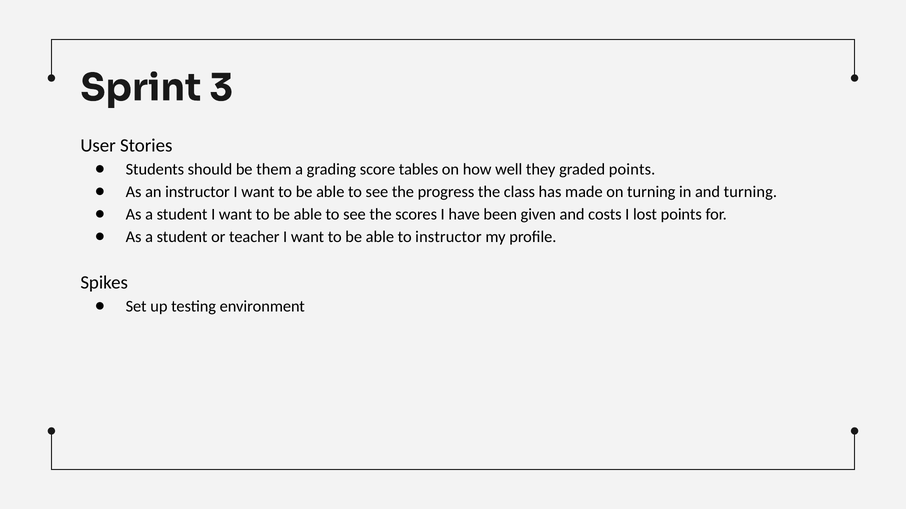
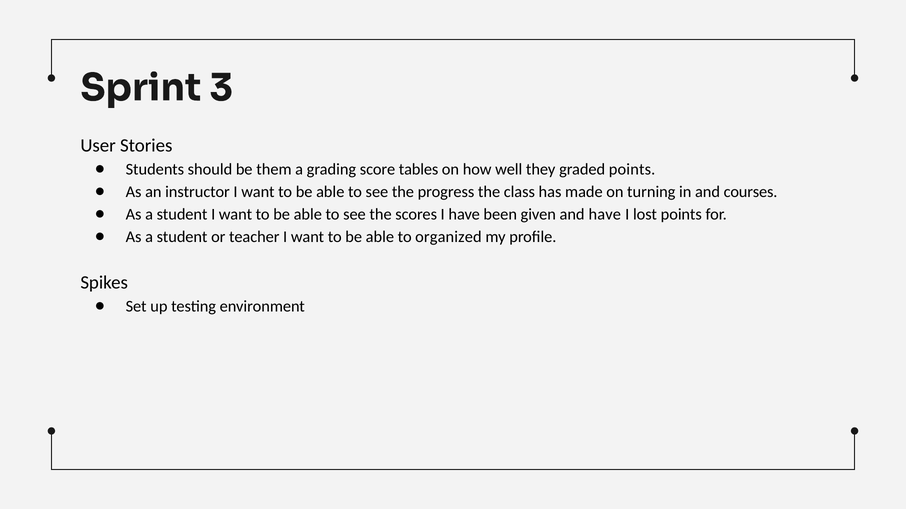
and turning: turning -> courses (751, 192)
and costs: costs -> have (605, 215)
to instructor: instructor -> organized (448, 237)
